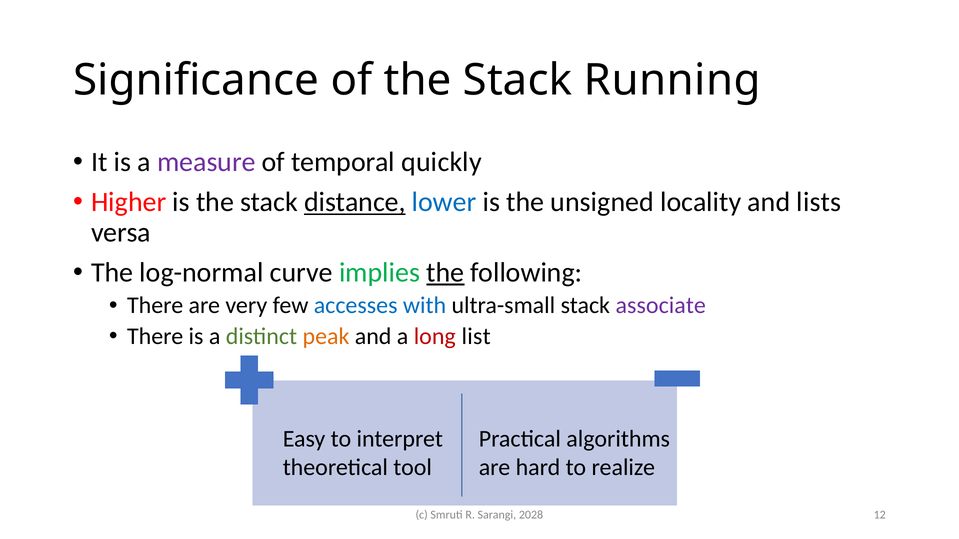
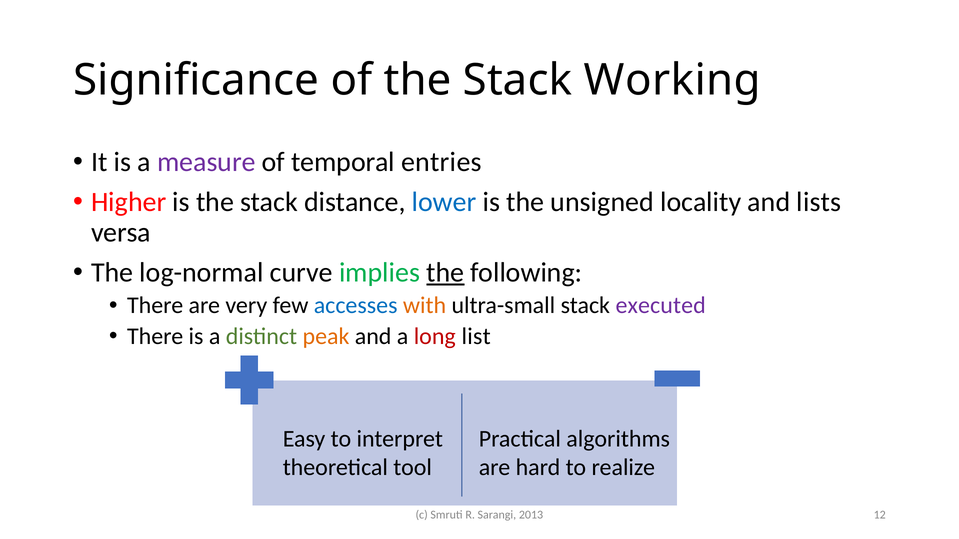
Running: Running -> Working (672, 81)
quickly: quickly -> entries (441, 162)
distance underline: present -> none (355, 202)
with colour: blue -> orange (425, 306)
associate: associate -> executed (661, 306)
2028: 2028 -> 2013 (531, 515)
